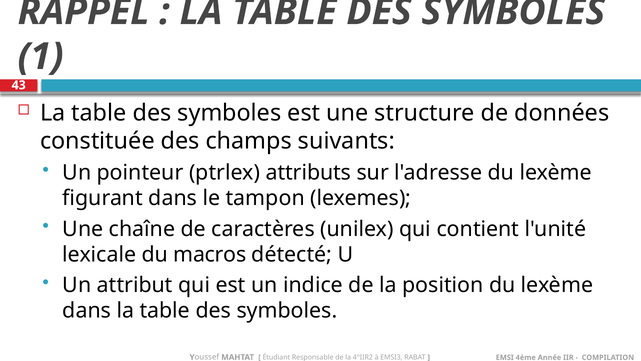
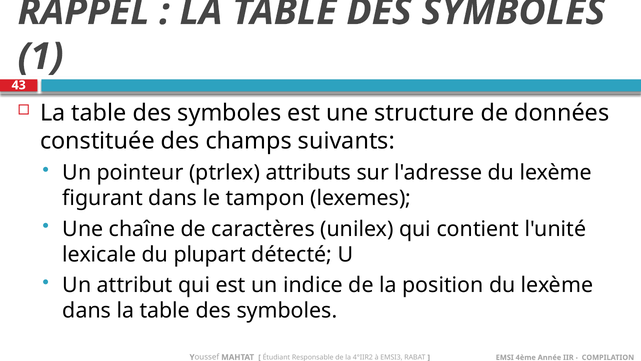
macros: macros -> plupart (210, 254)
